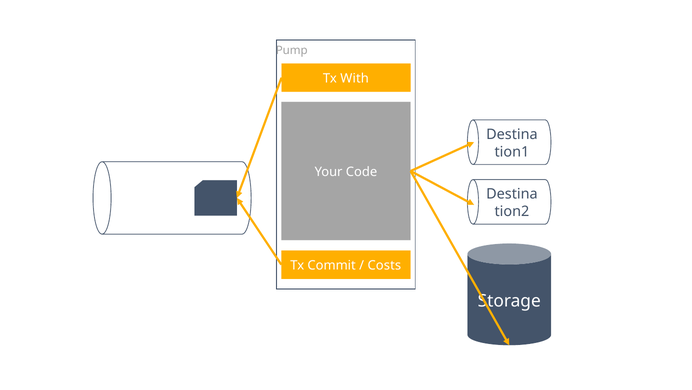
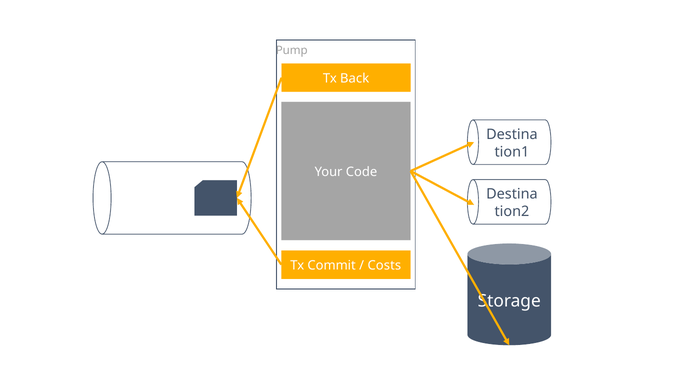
With: With -> Back (355, 78)
